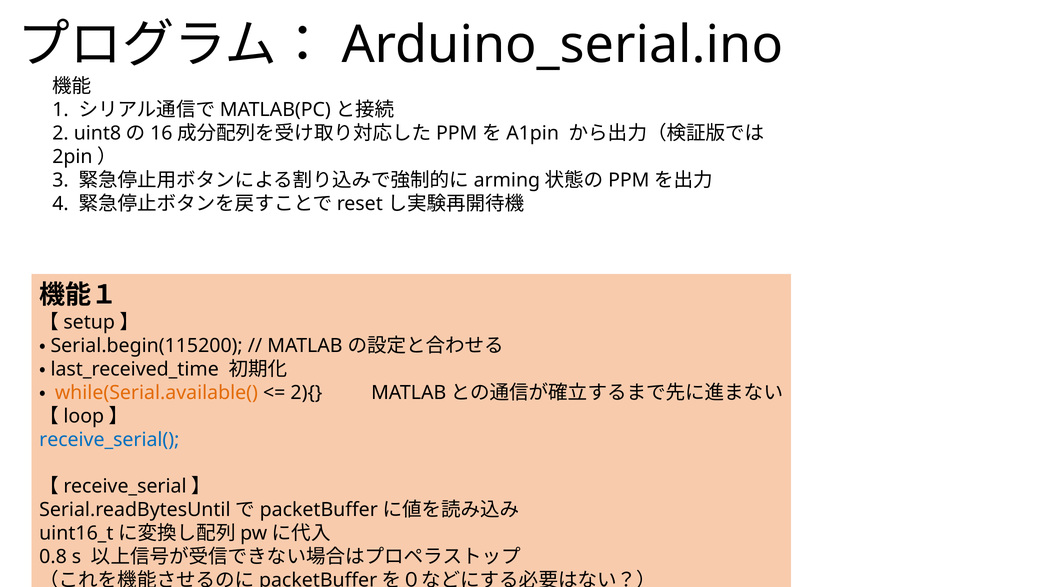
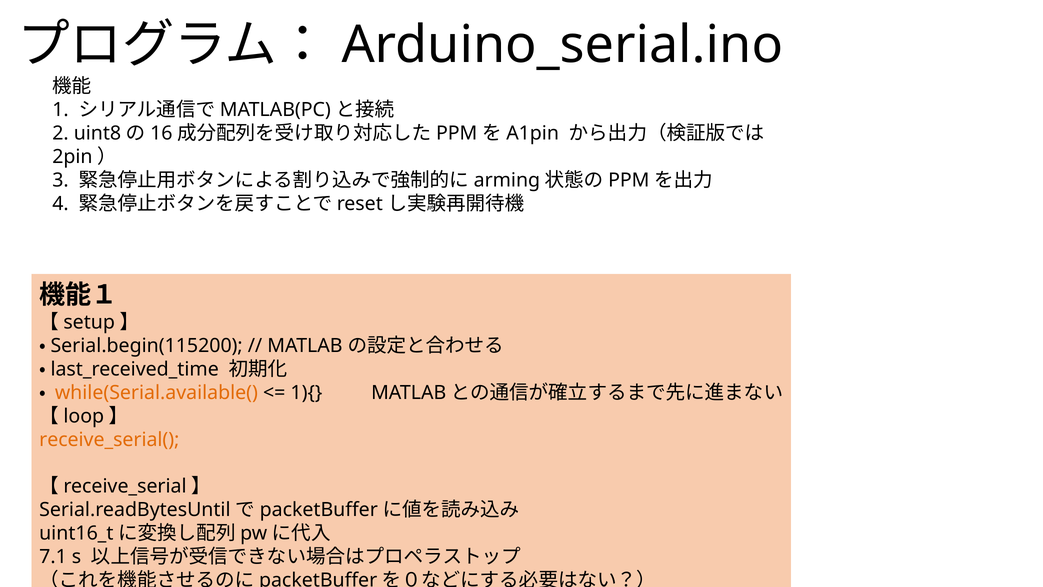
2){: 2){ -> 1){ (306, 392)
receive_serial( colour: blue -> orange (109, 439)
0.8: 0.8 -> 7.1 (53, 557)
